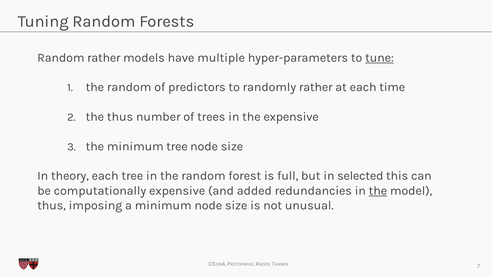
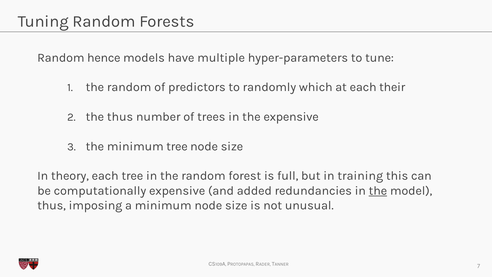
Random rather: rather -> hence (104, 58)
tune underline: present -> none (380, 58)
randomly rather: rather -> which (316, 87)
time: time -> their (392, 87)
selected: selected -> training (360, 176)
